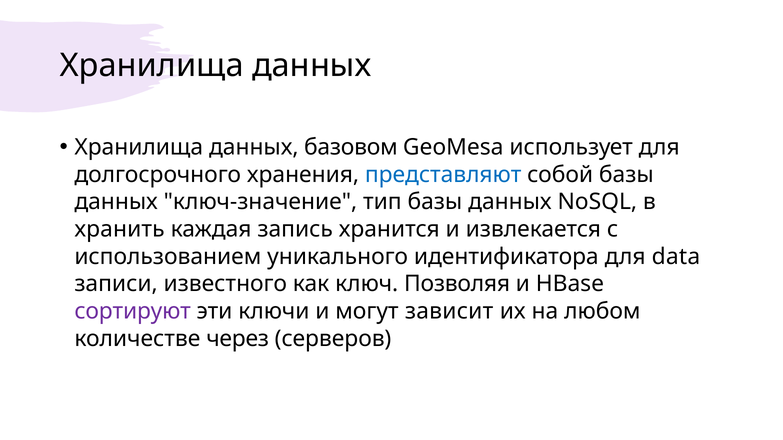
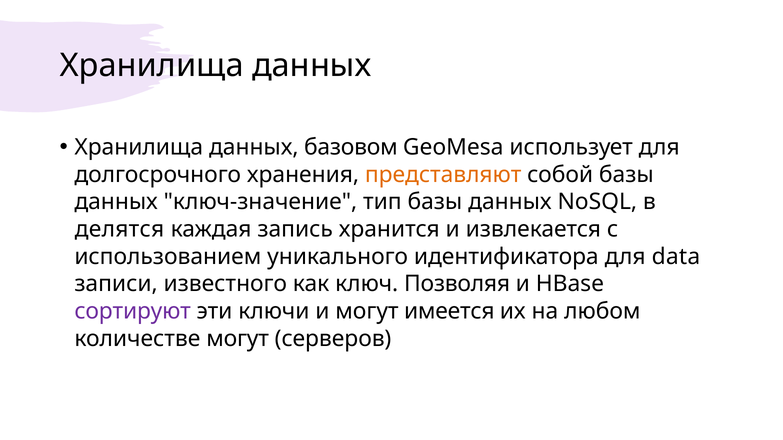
представляют colour: blue -> orange (443, 175)
хранить: хранить -> делятся (119, 229)
зависит: зависит -> имеется (449, 311)
количестве через: через -> могут (238, 339)
